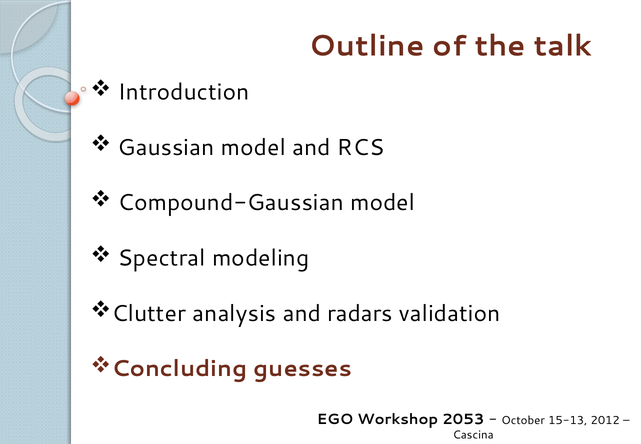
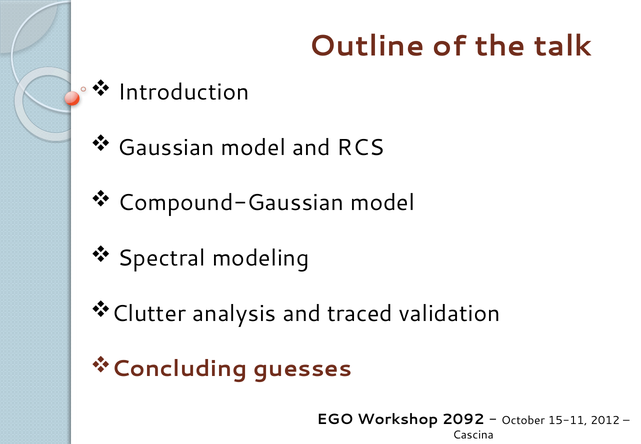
radars: radars -> traced (360, 313)
2053: 2053 -> 2092 (463, 419)
15-13: 15-13 -> 15-11 (568, 420)
